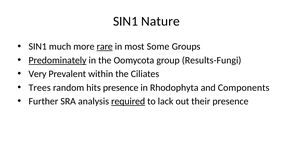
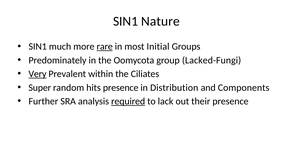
Some: Some -> Initial (158, 46)
Predominately underline: present -> none (58, 60)
Results-Fungi: Results-Fungi -> Lacked-Fungi (212, 60)
Very underline: none -> present (37, 74)
Trees: Trees -> Super (40, 87)
Rhodophyta: Rhodophyta -> Distribution (174, 87)
